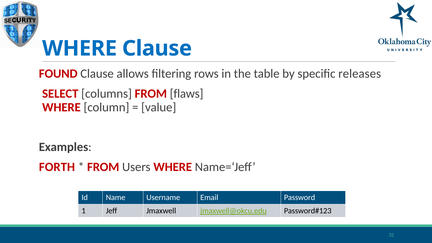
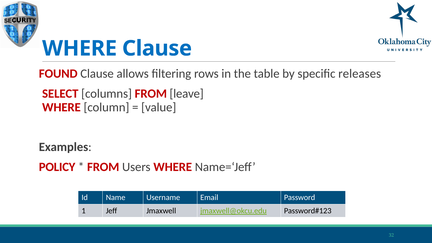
flaws: flaws -> leave (187, 94)
FORTH: FORTH -> POLICY (57, 167)
